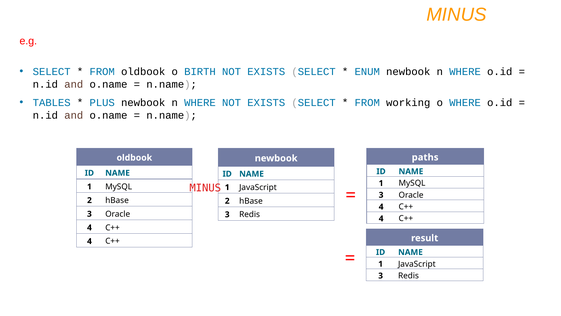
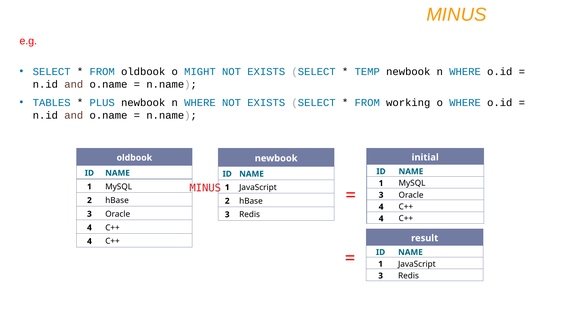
BIRTH: BIRTH -> MIGHT (200, 72)
ENUM: ENUM -> TEMP (367, 72)
paths: paths -> initial (425, 157)
